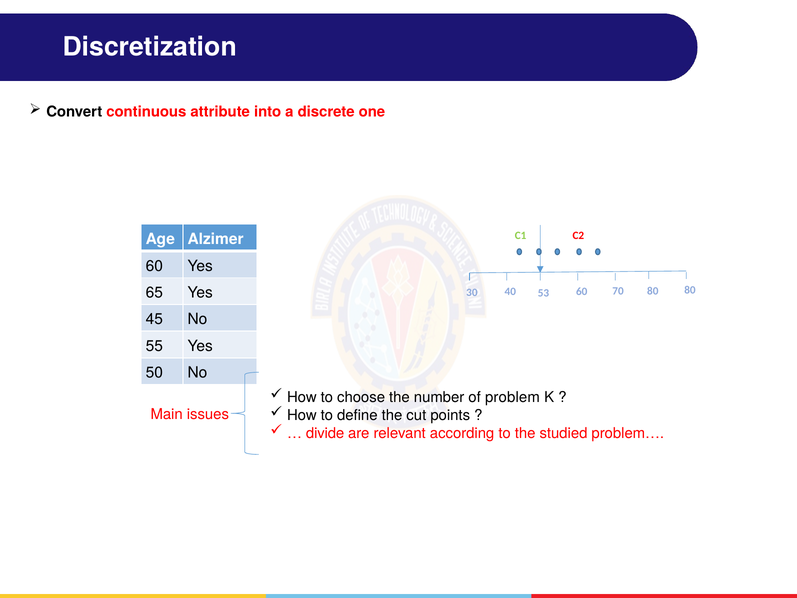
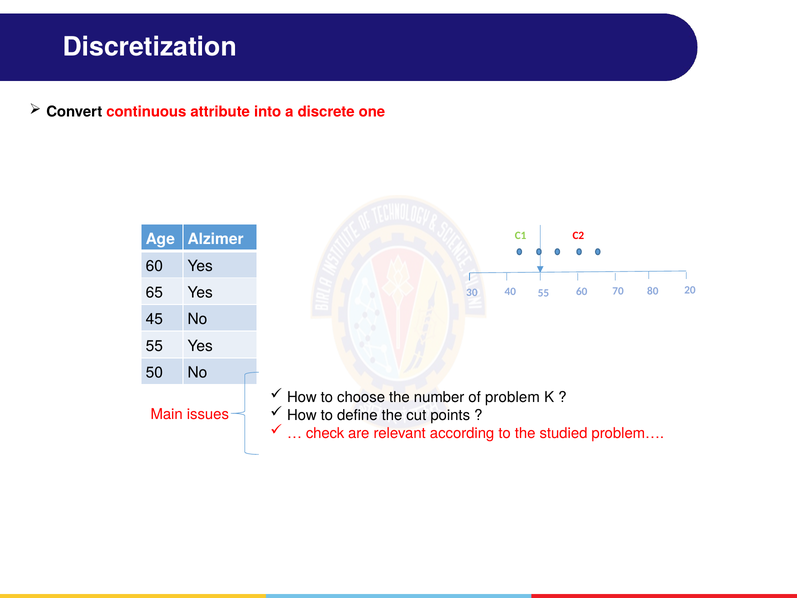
40 53: 53 -> 55 (543, 293)
80 80: 80 -> 20 (690, 290)
divide: divide -> check (325, 433)
